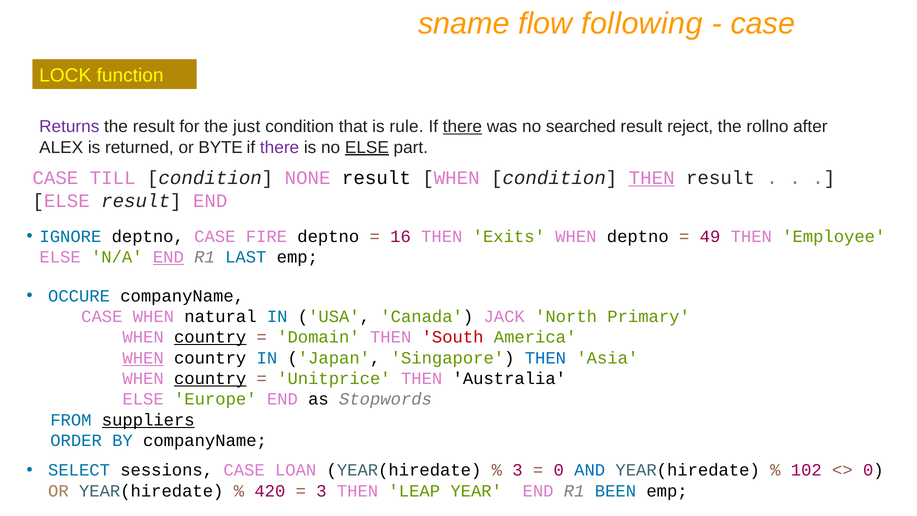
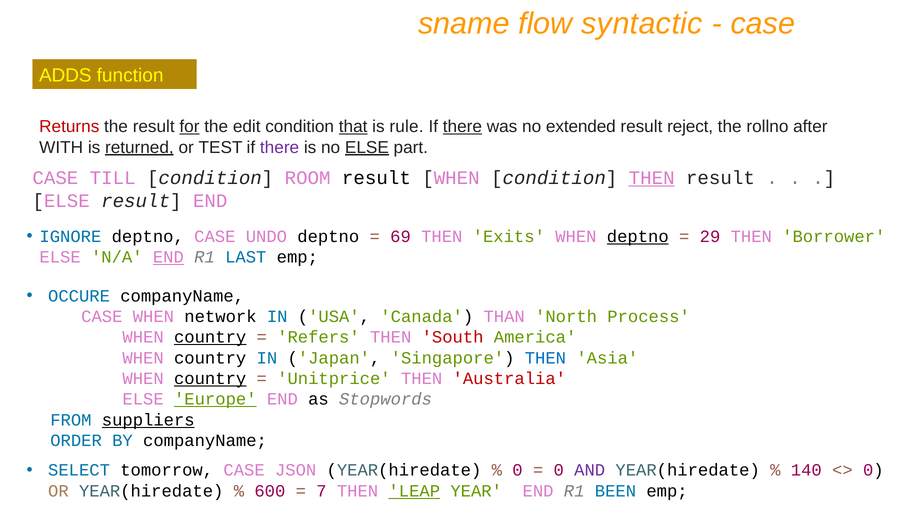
following: following -> syntactic (642, 24)
LOCK: LOCK -> ADDS (65, 75)
Returns colour: purple -> red (69, 127)
for underline: none -> present (189, 127)
just: just -> edit (247, 127)
that underline: none -> present (353, 127)
searched: searched -> extended (581, 127)
ALEX: ALEX -> WITH (61, 147)
returned underline: none -> present (139, 147)
BYTE: BYTE -> TEST (221, 147)
NONE: NONE -> ROOM (308, 178)
FIRE: FIRE -> UNDO (266, 236)
16: 16 -> 69 (401, 236)
deptno underline: none -> present (638, 236)
49: 49 -> 29 (710, 236)
Employee: Employee -> Borrower (834, 236)
natural: natural -> network (220, 317)
JACK: JACK -> THAN (504, 317)
Primary: Primary -> Process (649, 317)
Domain: Domain -> Refers (318, 337)
WHEN underline: present -> none (143, 358)
Australia colour: black -> red (509, 378)
Europe underline: none -> present (215, 399)
sessions: sessions -> tomorrow (167, 470)
LOAN: LOAN -> JSON (296, 470)
3: 3 -> 0 (517, 470)
AND colour: blue -> purple (590, 470)
102: 102 -> 140 (806, 470)
420: 420 -> 600 (270, 491)
3: 3 -> 7 (321, 491)
LEAP underline: none -> present (414, 491)
